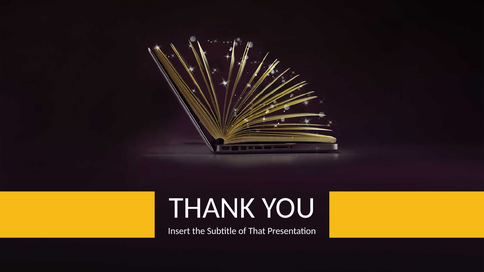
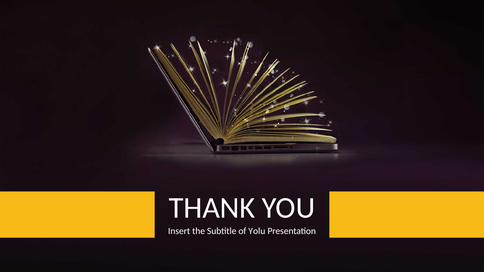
That: That -> Yolu (257, 231)
